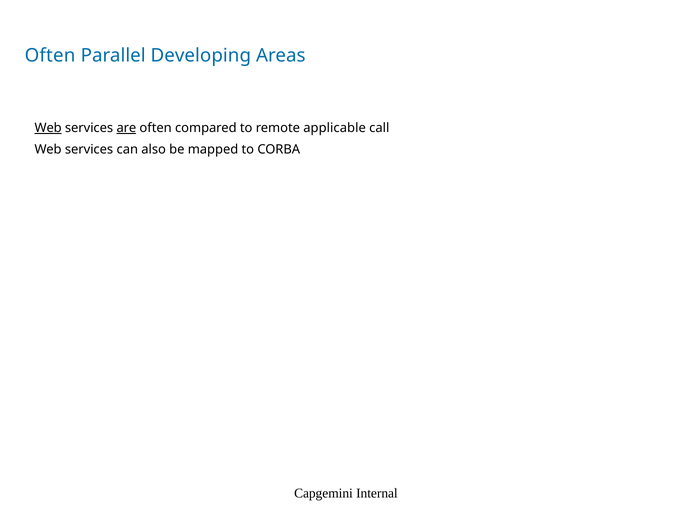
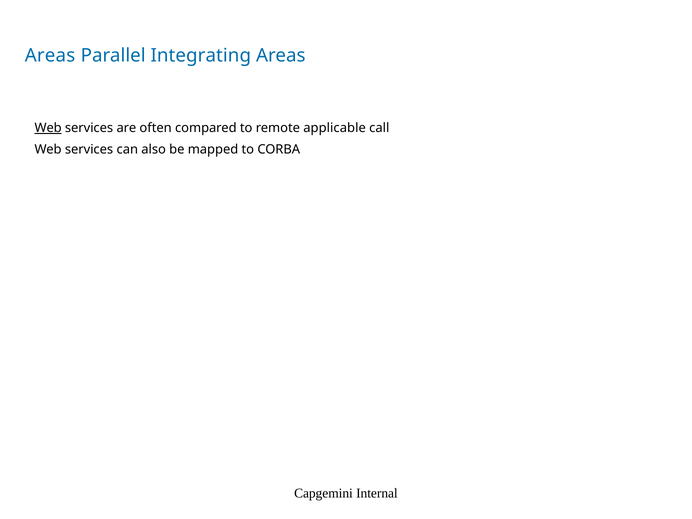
Often: Often -> Areas (50, 55)
Developing: Developing -> Integrating (201, 55)
are underline: present -> none (126, 128)
